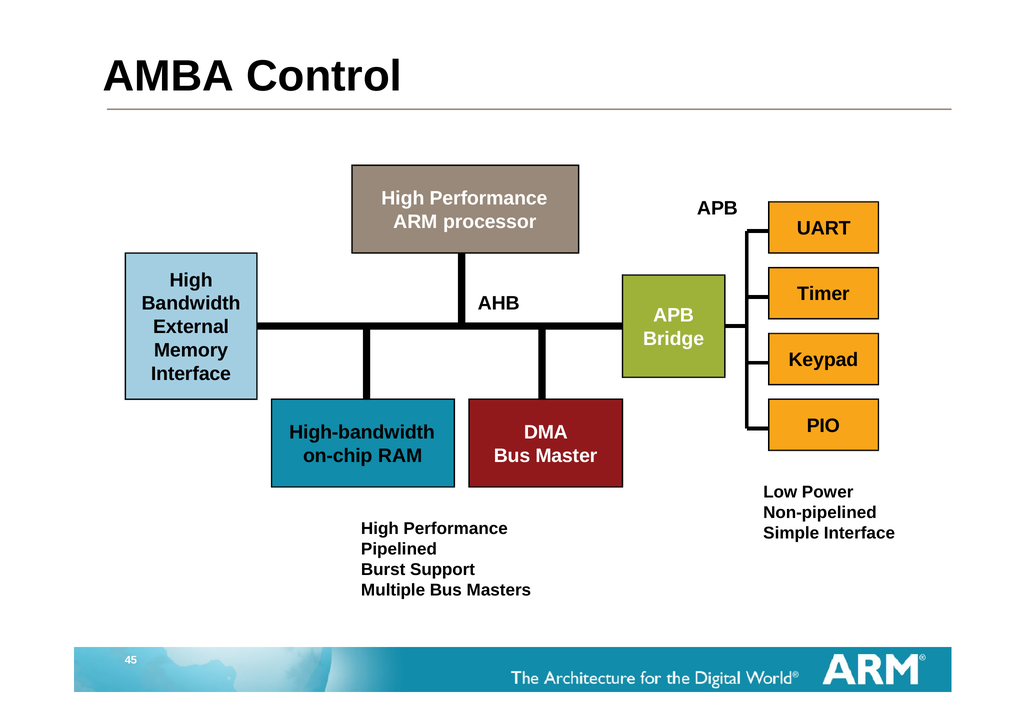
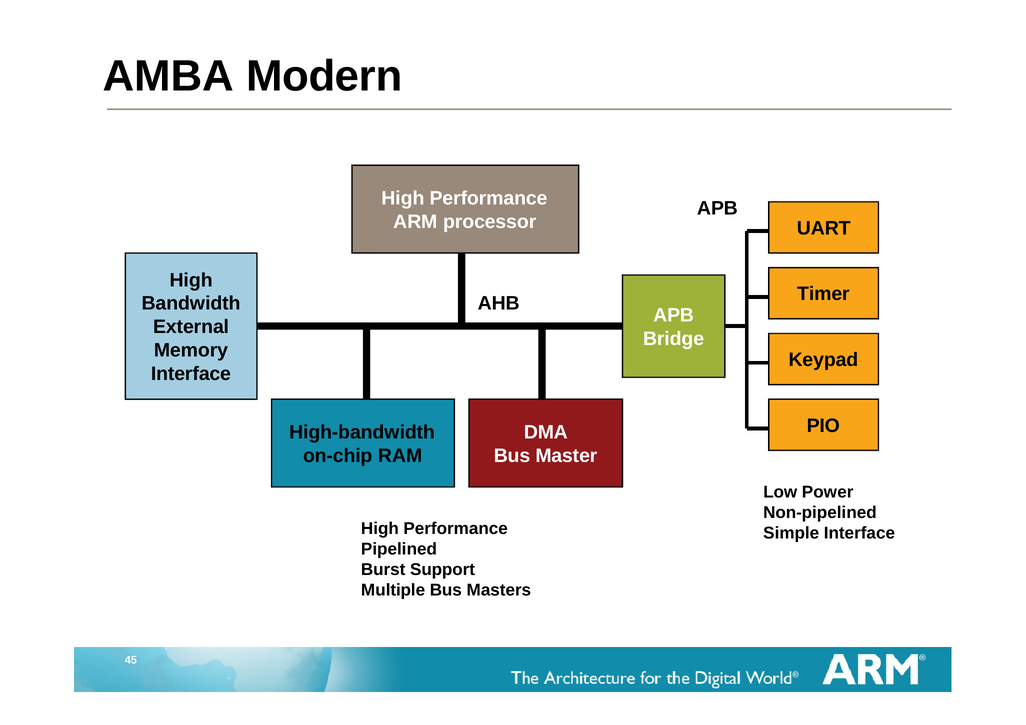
Control: Control -> Modern (324, 76)
